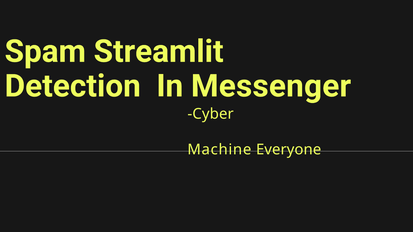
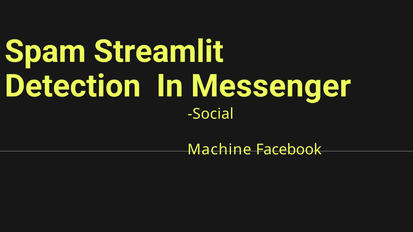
Cyber: Cyber -> Social (211, 114)
Everyone: Everyone -> Facebook (289, 150)
